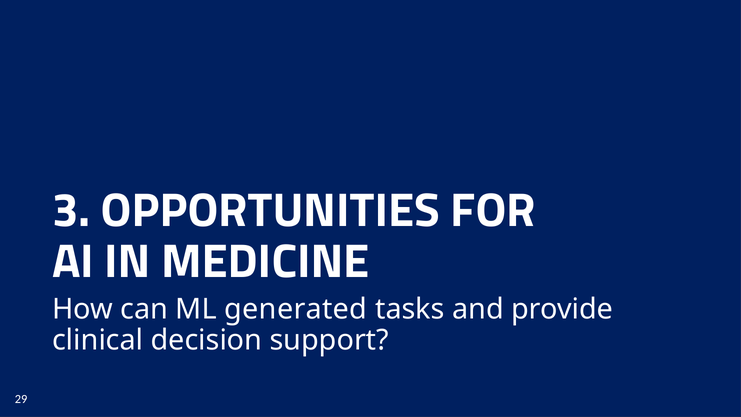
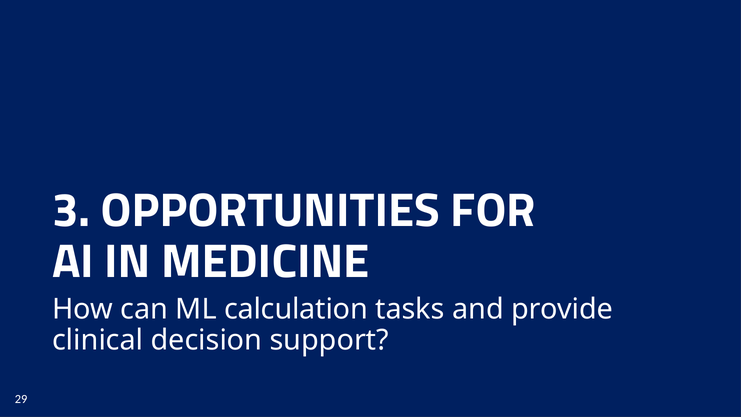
generated: generated -> calculation (296, 309)
